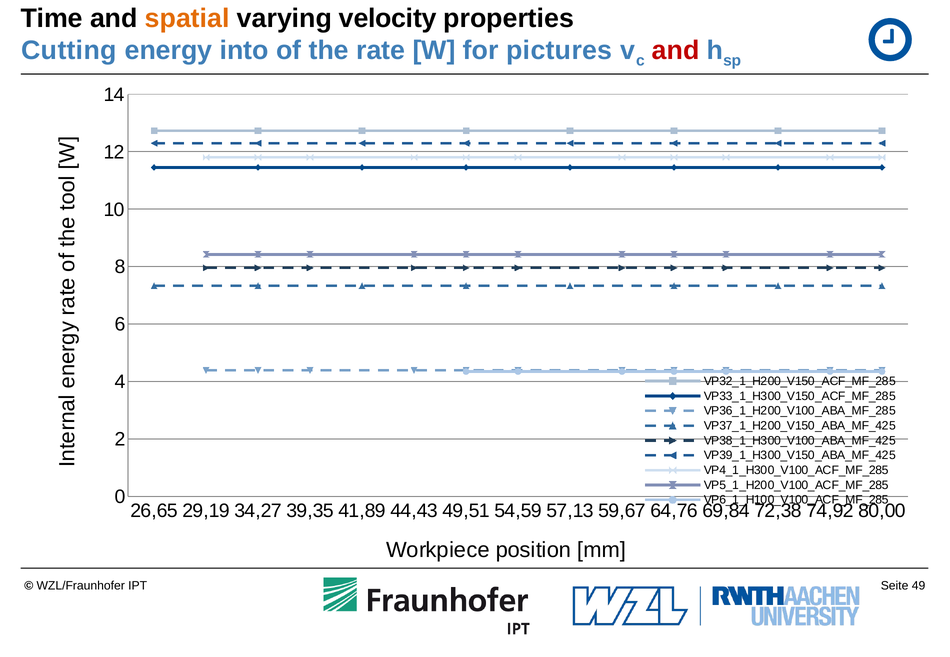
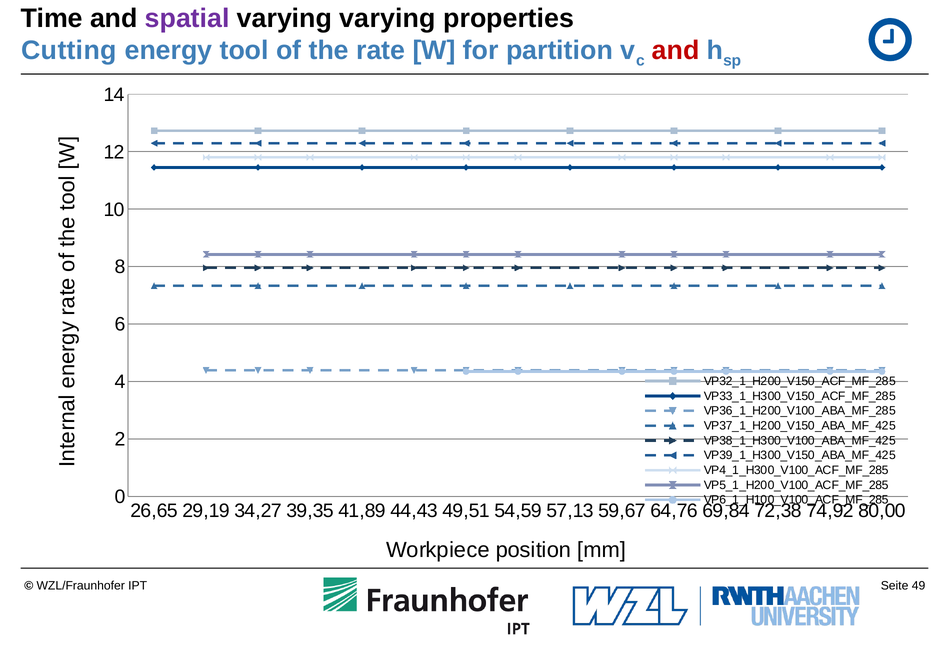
spatial colour: orange -> purple (187, 18)
varying velocity: velocity -> varying (388, 18)
into: into -> tool (244, 50)
pictures: pictures -> partition (559, 50)
